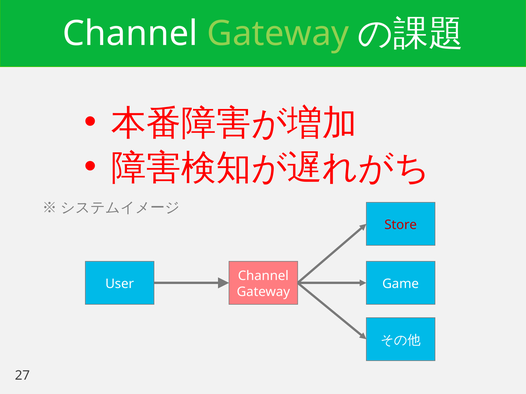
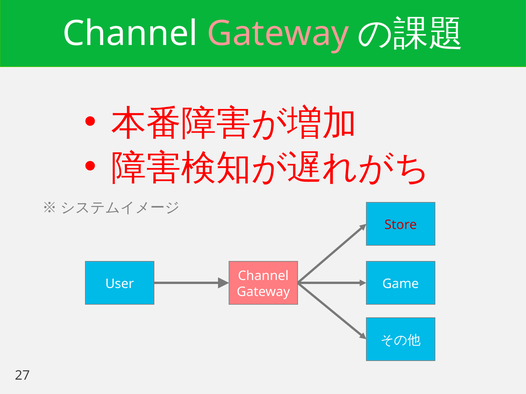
Gateway colour: light green -> pink (278, 34)
